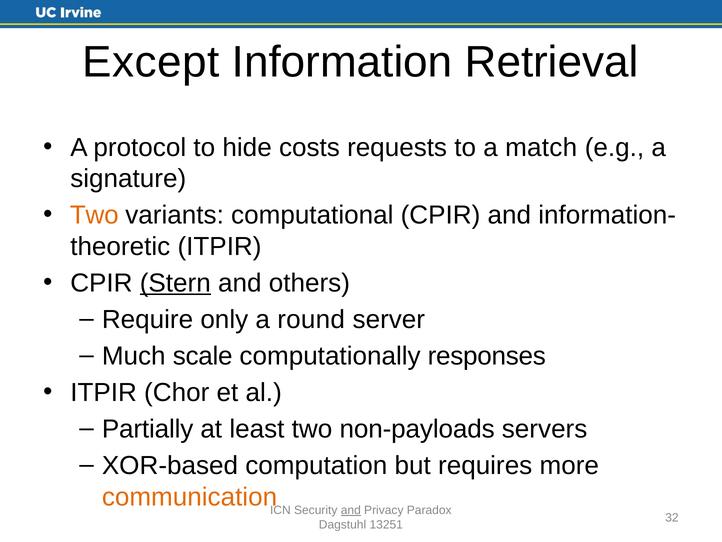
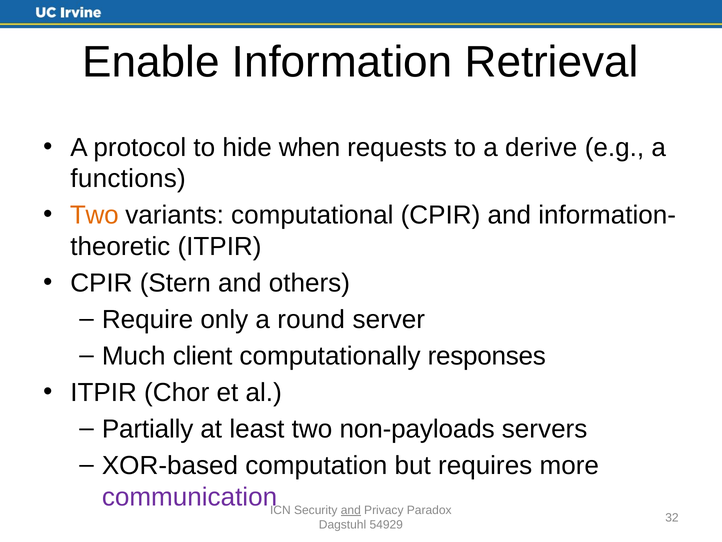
Except: Except -> Enable (151, 62)
costs: costs -> when (310, 147)
match: match -> derive (541, 147)
signature: signature -> functions (128, 179)
Stern underline: present -> none (175, 283)
scale: scale -> client (203, 356)
communication colour: orange -> purple (189, 496)
13251: 13251 -> 54929 (386, 524)
